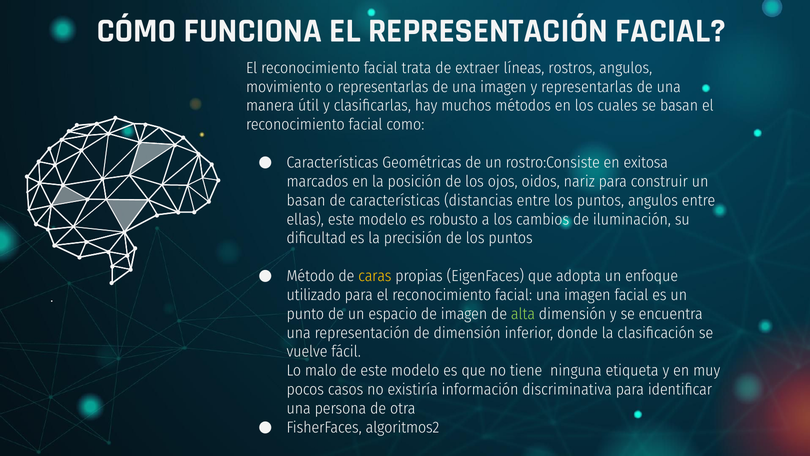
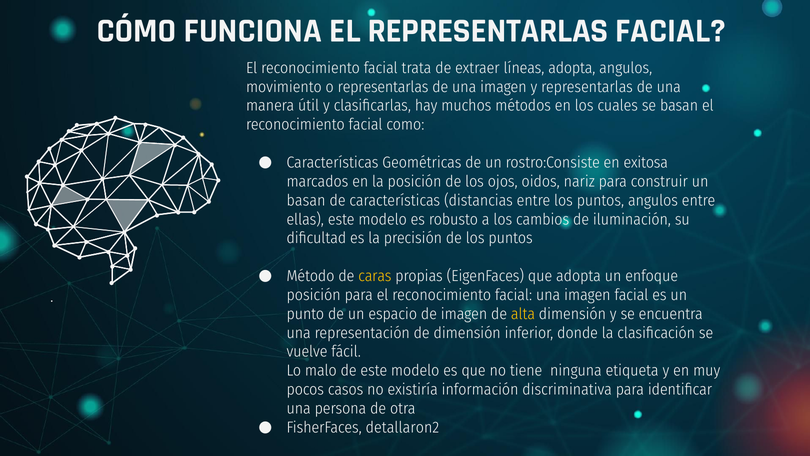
EL REPRESENTACIÓN: REPRESENTACIÓN -> REPRESENTARLAS (488, 31)
líneas rostros: rostros -> adopta (572, 68)
utilizado: utilizado -> posición (314, 295)
alta colour: light green -> yellow (523, 314)
algoritmos2: algoritmos2 -> detallaron2 (402, 427)
